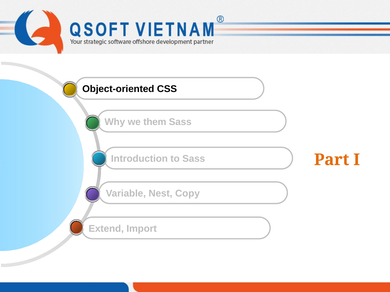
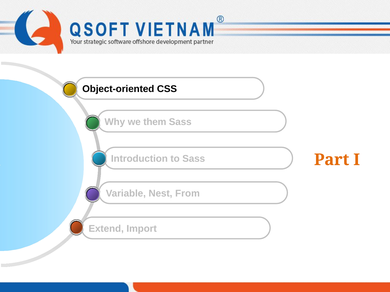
Copy: Copy -> From (187, 194)
